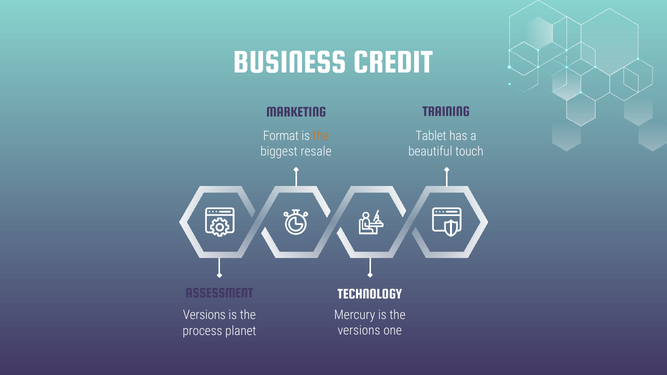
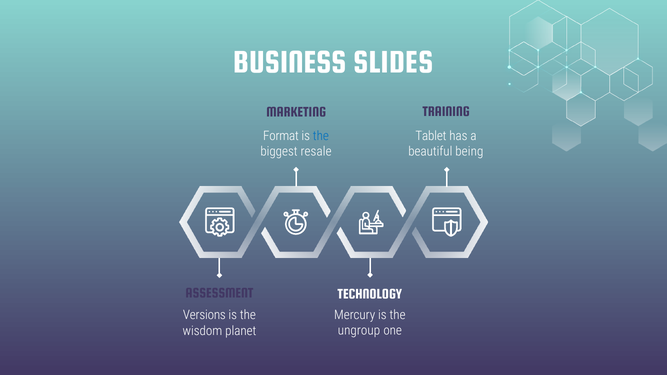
CREDIT: CREDIT -> SLIDES (393, 62)
the colour: orange -> blue (321, 136)
touch: touch -> being (469, 152)
process: process -> wisdom (202, 331)
versions: versions -> ungroup (359, 331)
